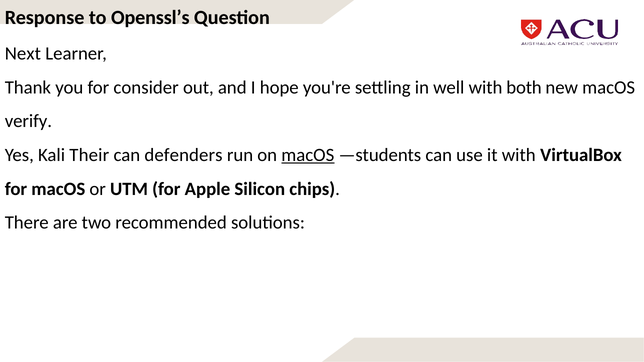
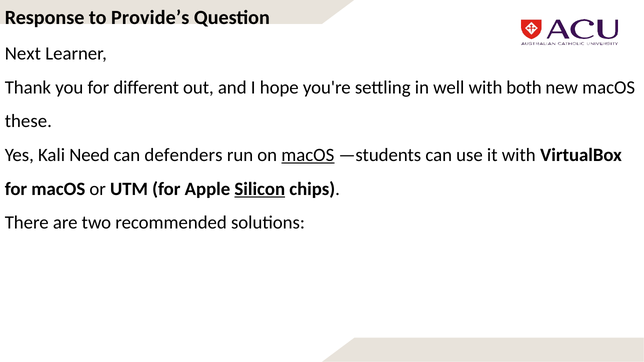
Openssl’s: Openssl’s -> Provide’s (150, 18)
consider: consider -> different (146, 88)
verify: verify -> these (28, 121)
Their: Their -> Need (89, 155)
Silicon underline: none -> present (260, 189)
